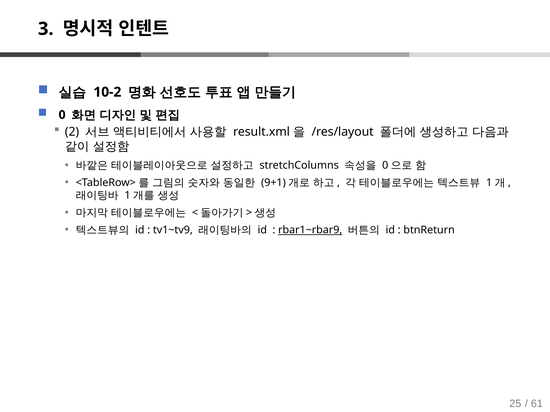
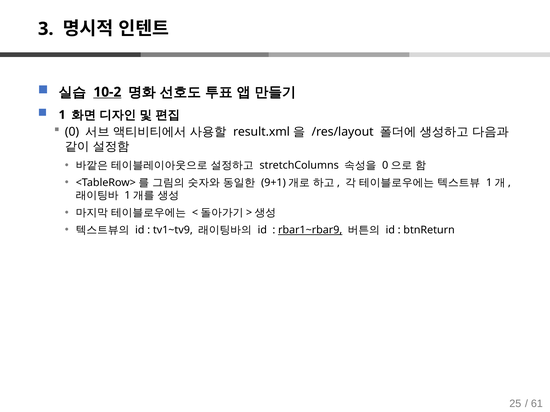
10-2 underline: none -> present (107, 92)
0: 0 -> 1 (62, 115)
2: 2 -> 0 (72, 132)
